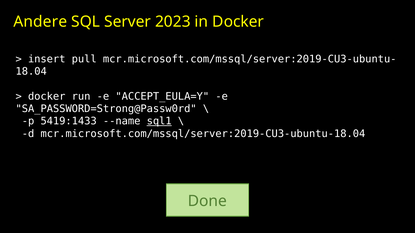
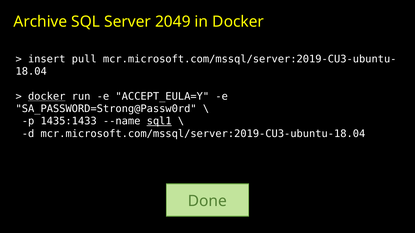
Andere: Andere -> Archive (40, 22)
2023: 2023 -> 2049 (173, 22)
docker underline: none -> present (47, 97)
5419:1433: 5419:1433 -> 1435:1433 (69, 121)
